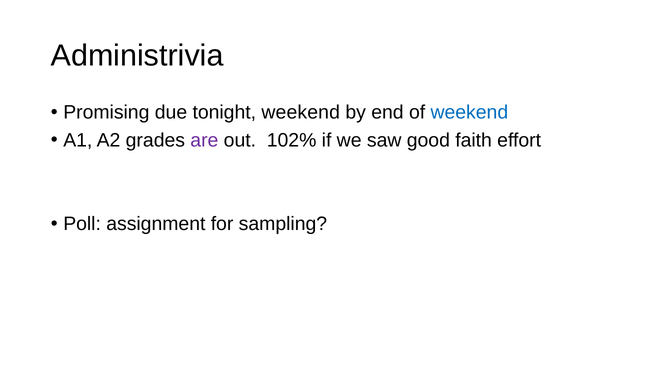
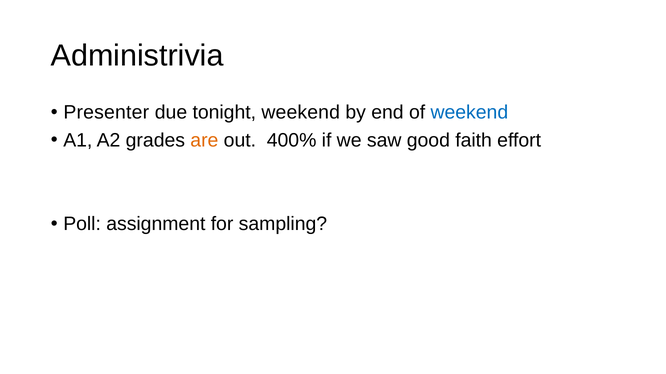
Promising: Promising -> Presenter (106, 113)
are colour: purple -> orange (204, 141)
102%: 102% -> 400% (292, 141)
